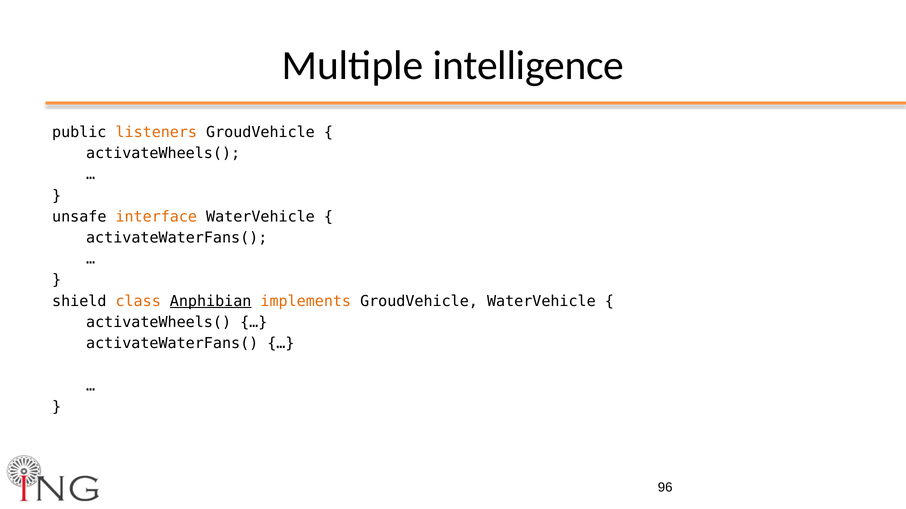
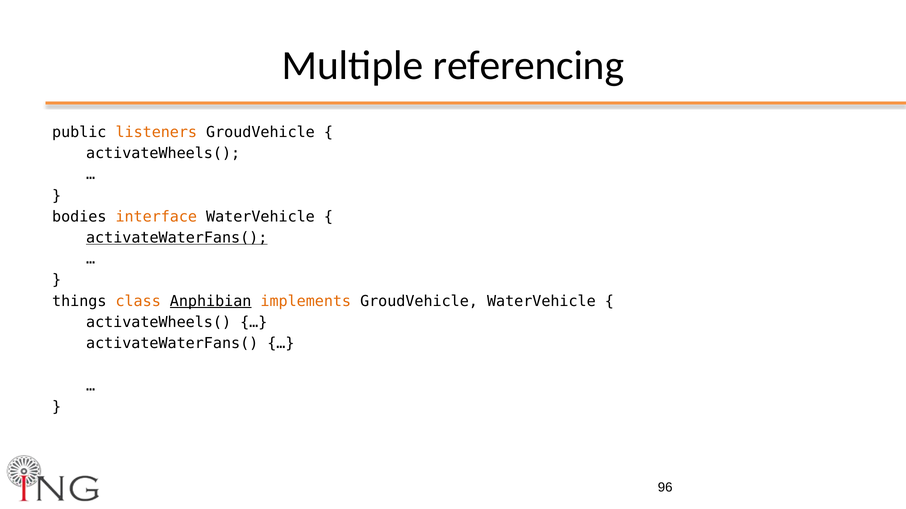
intelligence: intelligence -> referencing (528, 66)
unsafe: unsafe -> bodies (79, 217)
activateWaterFans( underline: none -> present (177, 238)
shield: shield -> things (79, 301)
